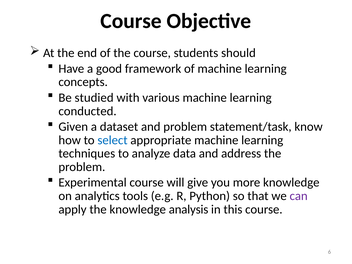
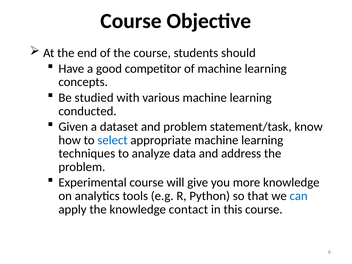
framework: framework -> competitor (153, 69)
can colour: purple -> blue (299, 196)
analysis: analysis -> contact (188, 209)
